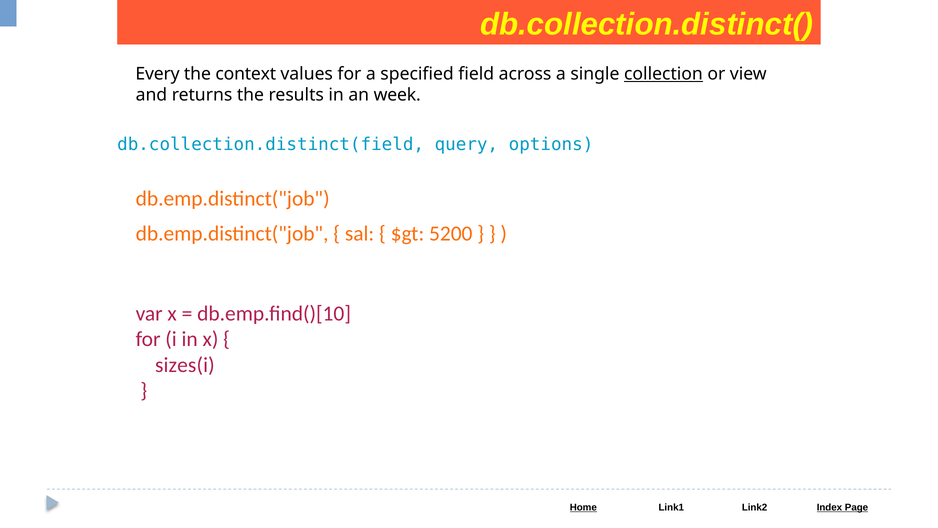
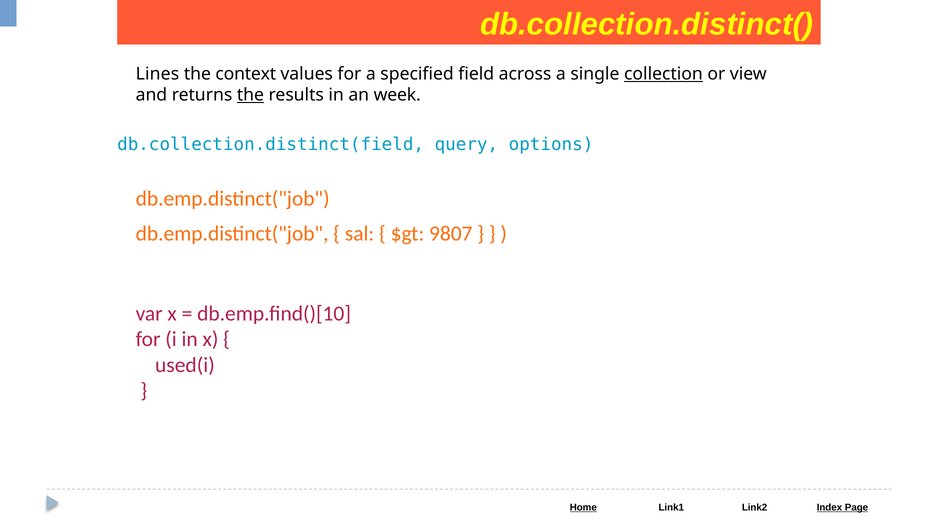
Every: Every -> Lines (157, 74)
the underline: none -> present (250, 95)
5200: 5200 -> 9807 (451, 233)
sizes(i: sizes(i -> used(i (185, 365)
